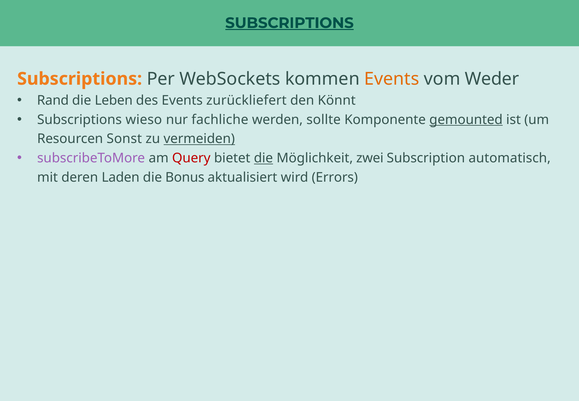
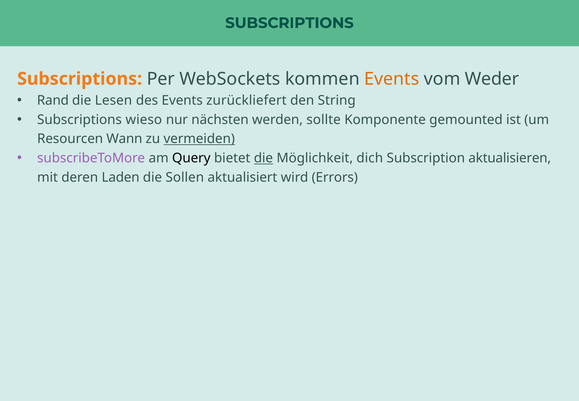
SUBSCRIPTIONS underline: present -> none (289, 23)
Leben: Leben -> Lesen (114, 100)
Könnt: Könnt -> String (337, 100)
fachliche: fachliche -> nächsten (220, 120)
gemounted underline: present -> none (466, 120)
Sonst: Sonst -> Wann (124, 139)
Query colour: red -> black (191, 158)
zwei: zwei -> dich (370, 158)
automatisch: automatisch -> aktualisieren (510, 158)
Bonus: Bonus -> Sollen (185, 177)
